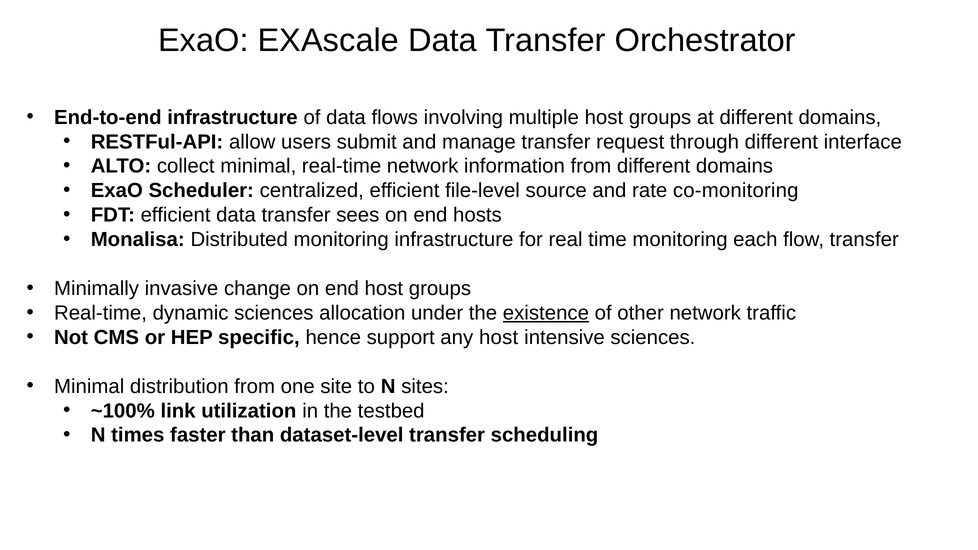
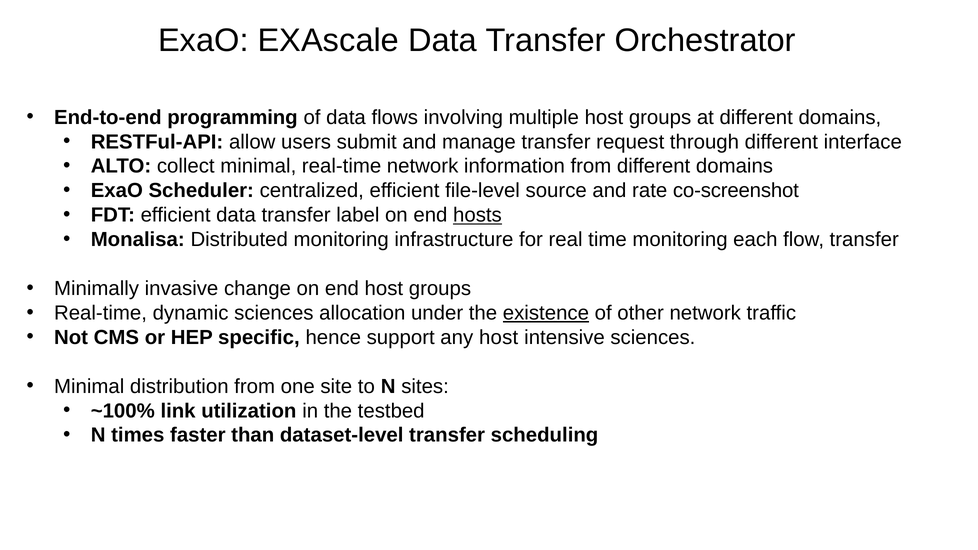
End-to-end infrastructure: infrastructure -> programming (232, 117)
co-monitoring: co-monitoring -> co-screenshot (736, 191)
sees: sees -> label (358, 215)
hosts underline: none -> present (477, 215)
